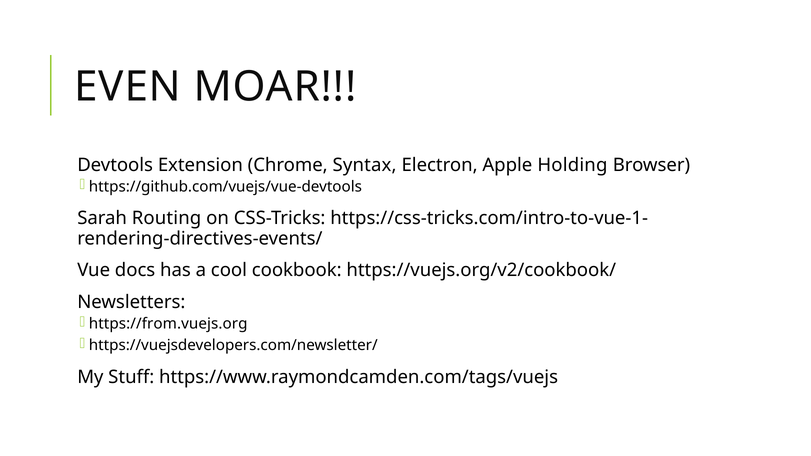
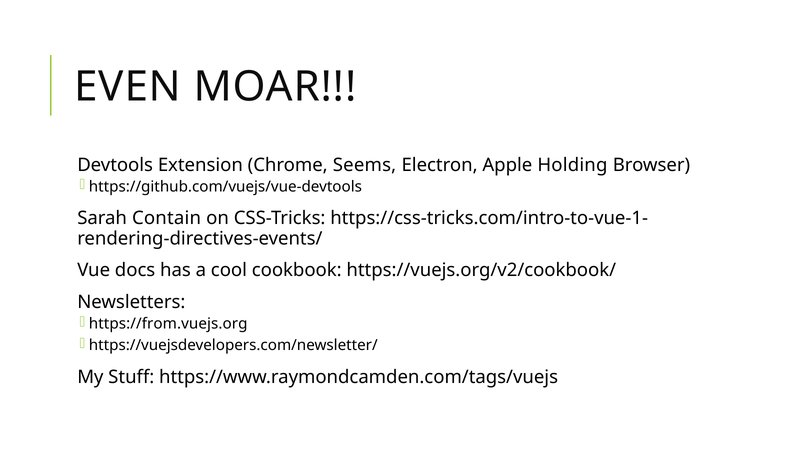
Syntax: Syntax -> Seems (365, 165)
Routing: Routing -> Contain (167, 218)
